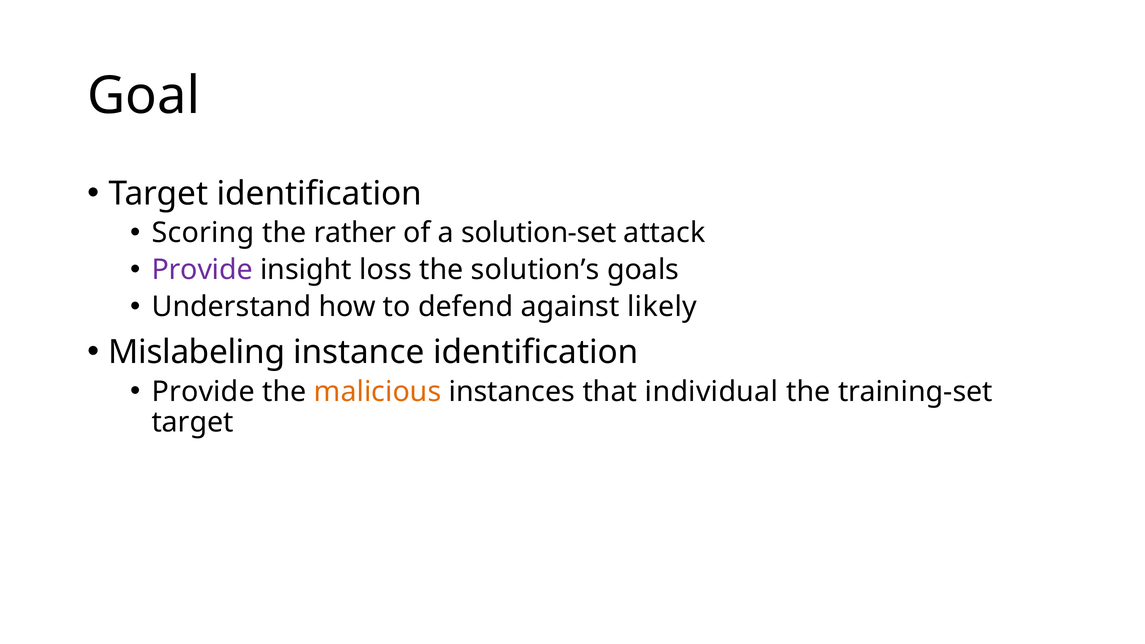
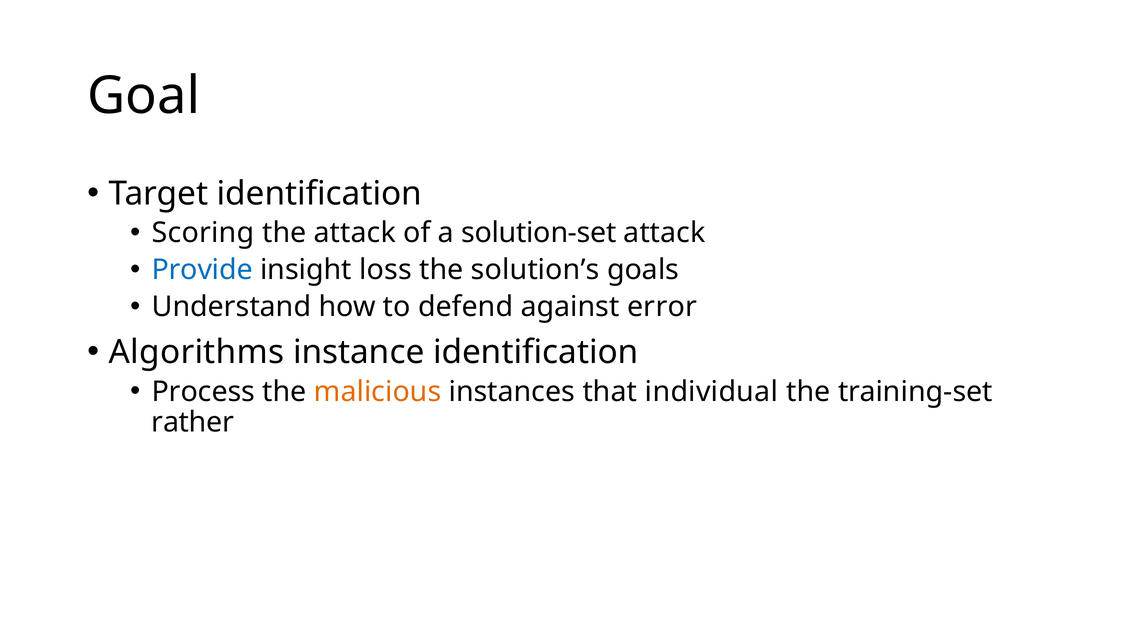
the rather: rather -> attack (355, 233)
Provide colour: purple -> blue (202, 270)
likely: likely -> error (662, 307)
Mislabeling: Mislabeling -> Algorithms (196, 352)
Provide: Provide -> Process (203, 392)
target: target -> rather (193, 423)
